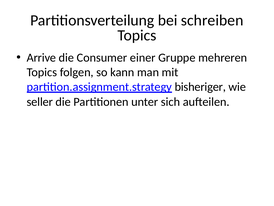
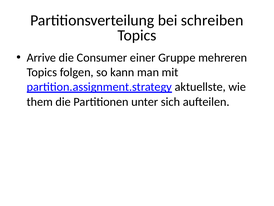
bisheriger: bisheriger -> aktuellste (200, 87)
seller: seller -> them (40, 102)
